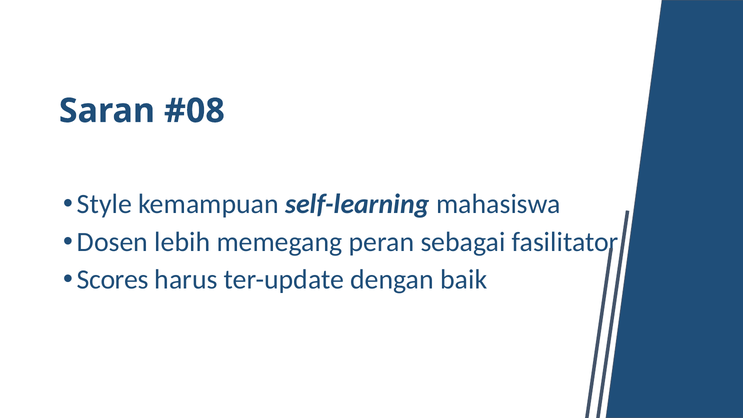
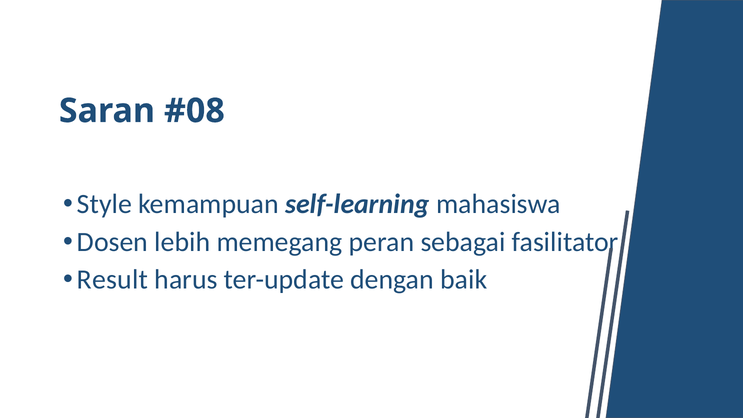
Scores: Scores -> Result (112, 280)
